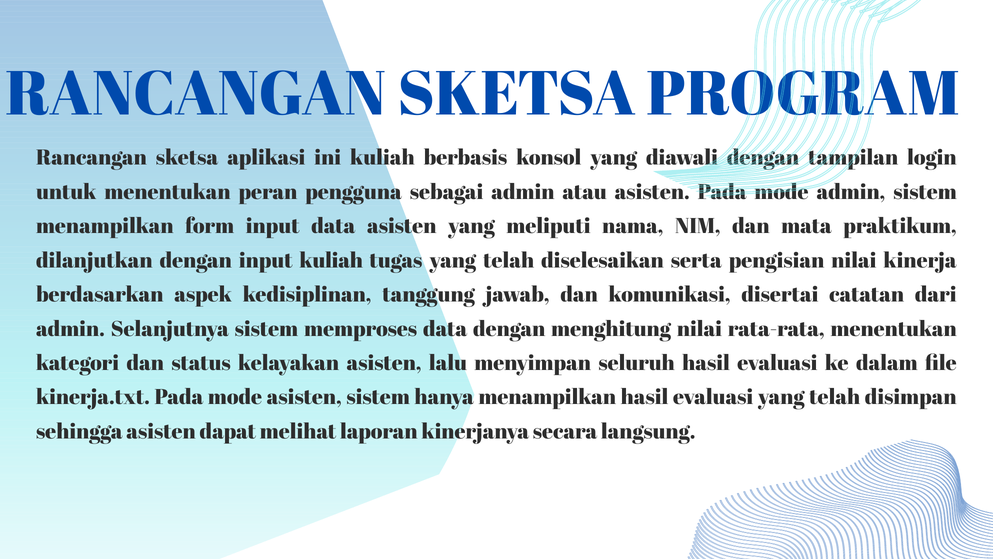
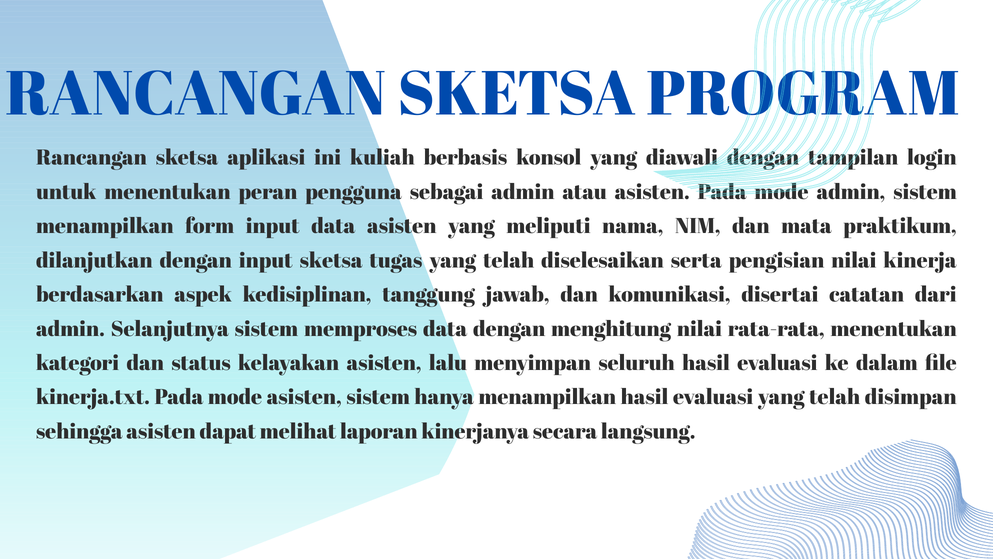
input kuliah: kuliah -> sketsa (331, 260)
